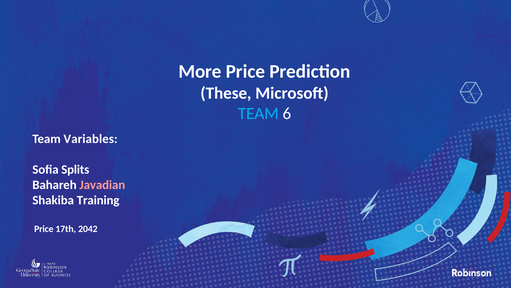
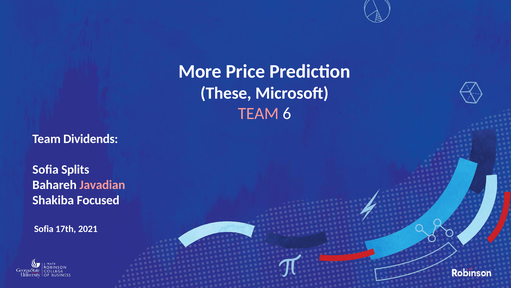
TEAM colour: light blue -> pink (258, 113)
Variables: Variables -> Dividends (91, 139)
Training: Training -> Focused (98, 200)
Price: Price -> Sofia (44, 229)
2042: 2042 -> 2021 (88, 229)
